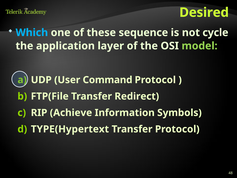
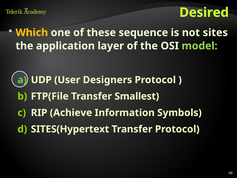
Which colour: light blue -> yellow (32, 33)
cycle: cycle -> sites (215, 33)
Command: Command -> Designers (107, 80)
Redirect: Redirect -> Smallest (137, 96)
TYPE(Hypertext: TYPE(Hypertext -> SITES(Hypertext (70, 129)
